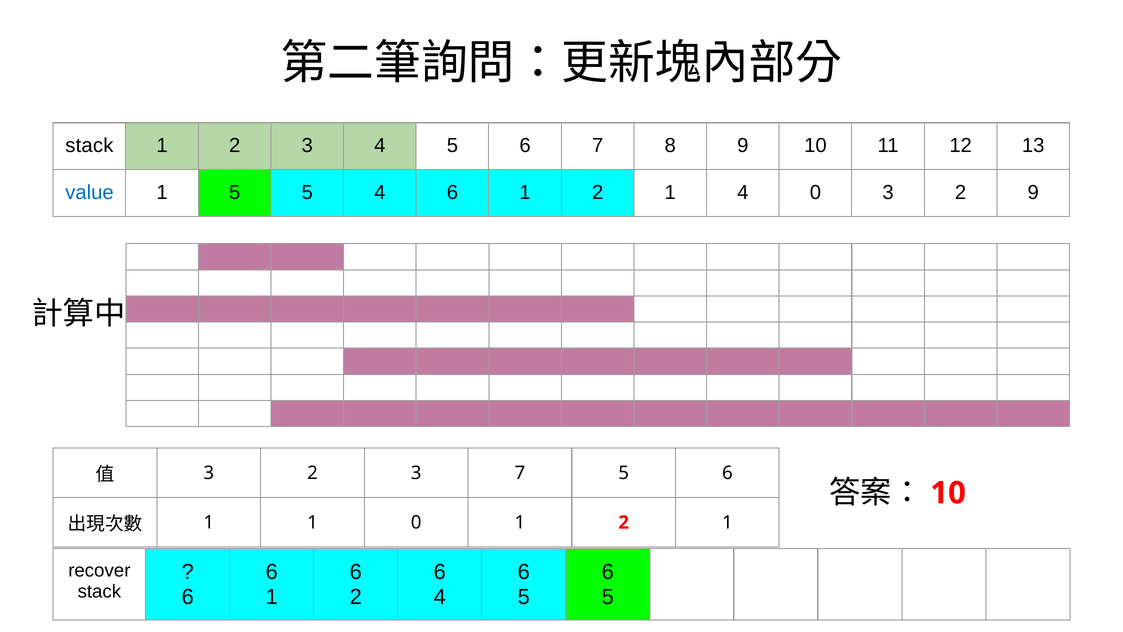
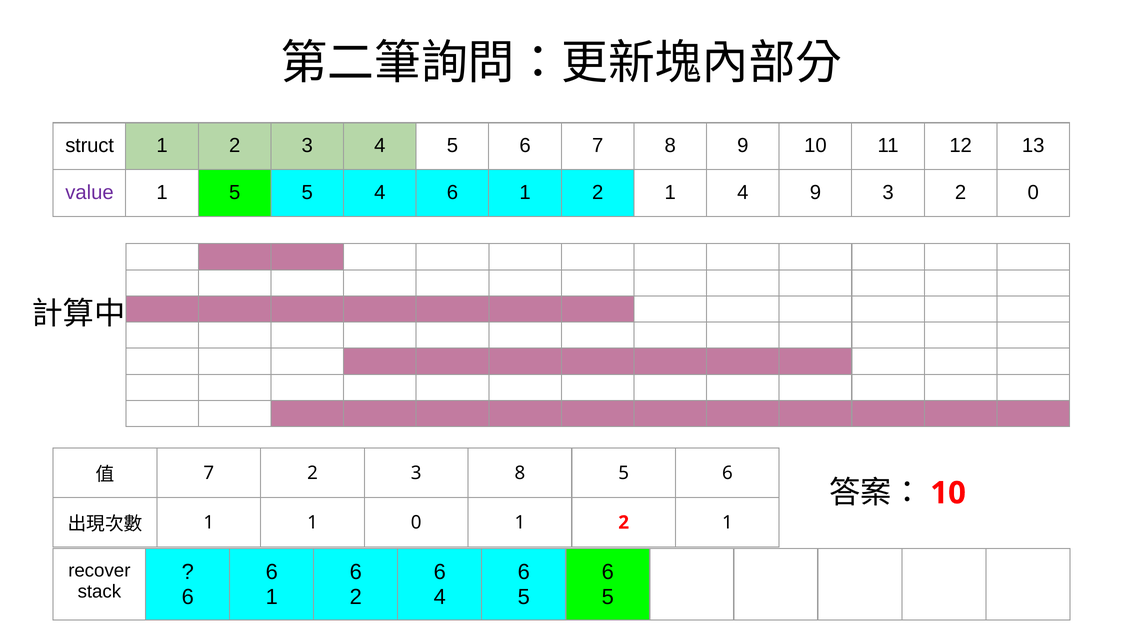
stack: stack -> struct (90, 146)
value colour: blue -> purple (89, 192)
4 0: 0 -> 9 (815, 192)
2 9: 9 -> 0 (1033, 192)
3: 3 -> 7 (209, 473)
3 7: 7 -> 8 (520, 473)
